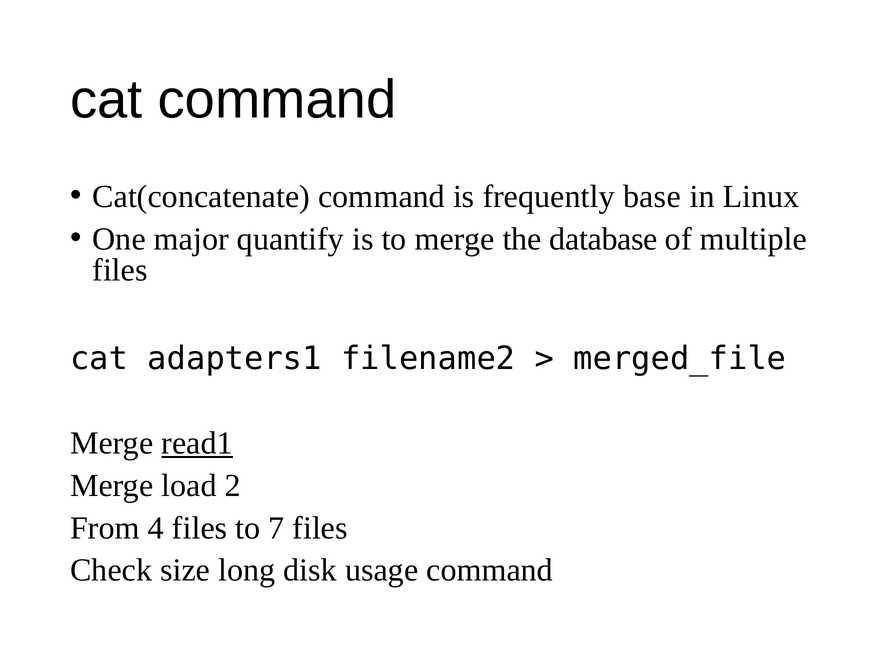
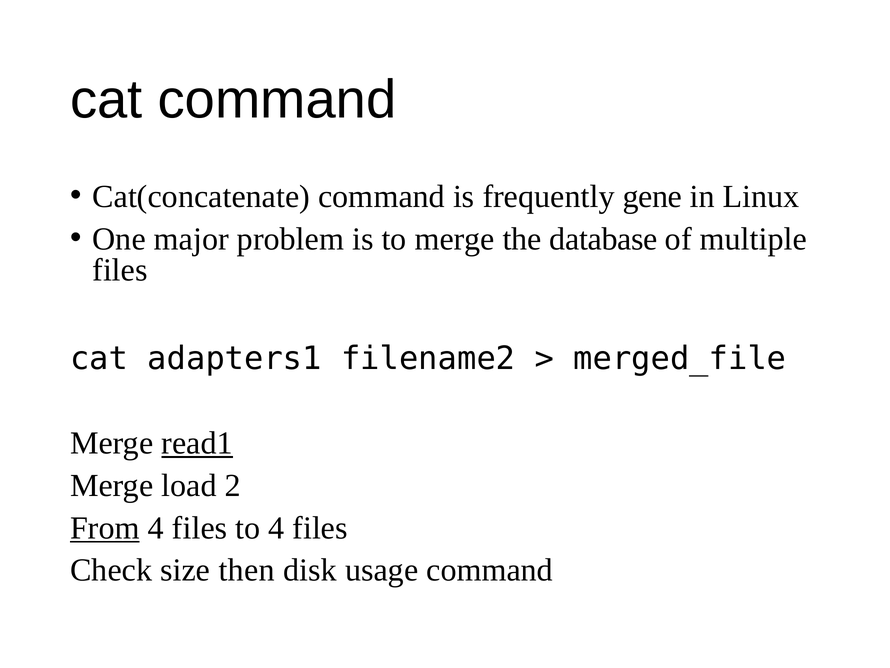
base: base -> gene (652, 197)
quantify: quantify -> problem (290, 239)
From underline: none -> present (105, 527)
to 7: 7 -> 4 (276, 527)
long: long -> then (247, 570)
